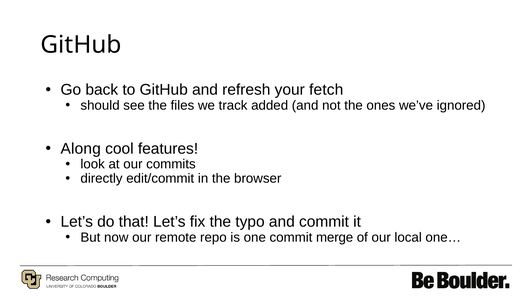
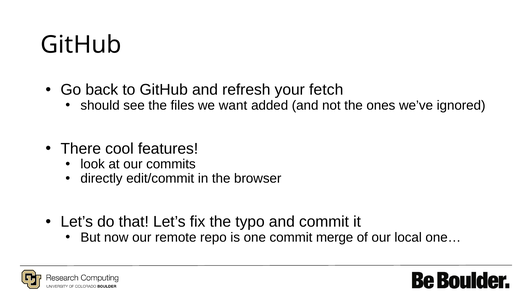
track: track -> want (233, 105)
Along: Along -> There (81, 149)
